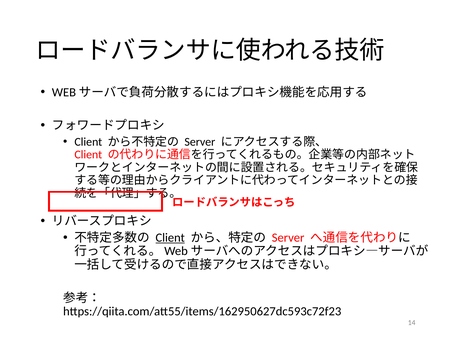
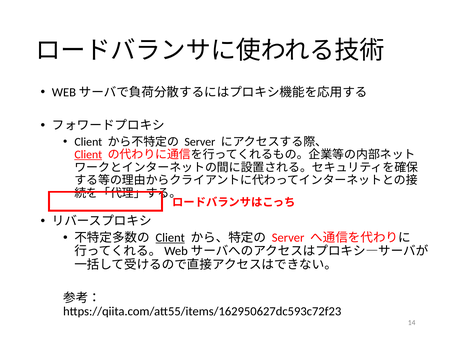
Client underline: none -> present (88, 155)
